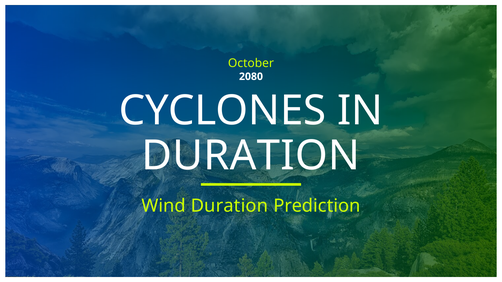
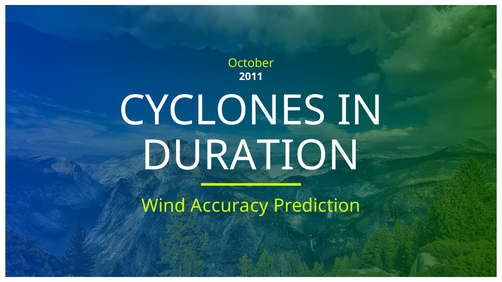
2080: 2080 -> 2011 (251, 77)
Wind Duration: Duration -> Accuracy (229, 206)
